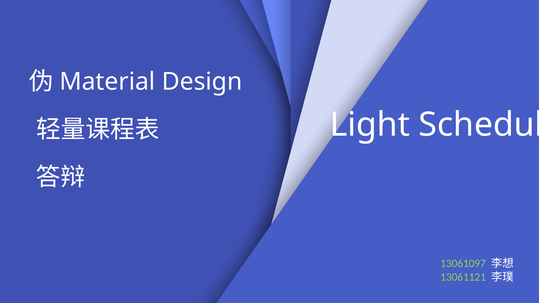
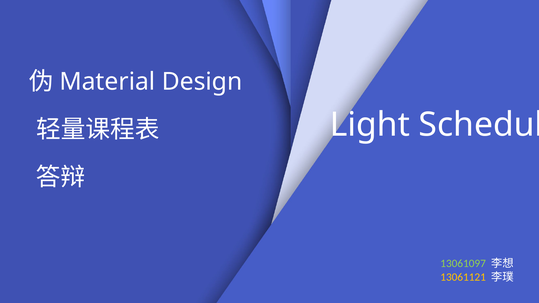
13061121 colour: light green -> yellow (463, 277)
